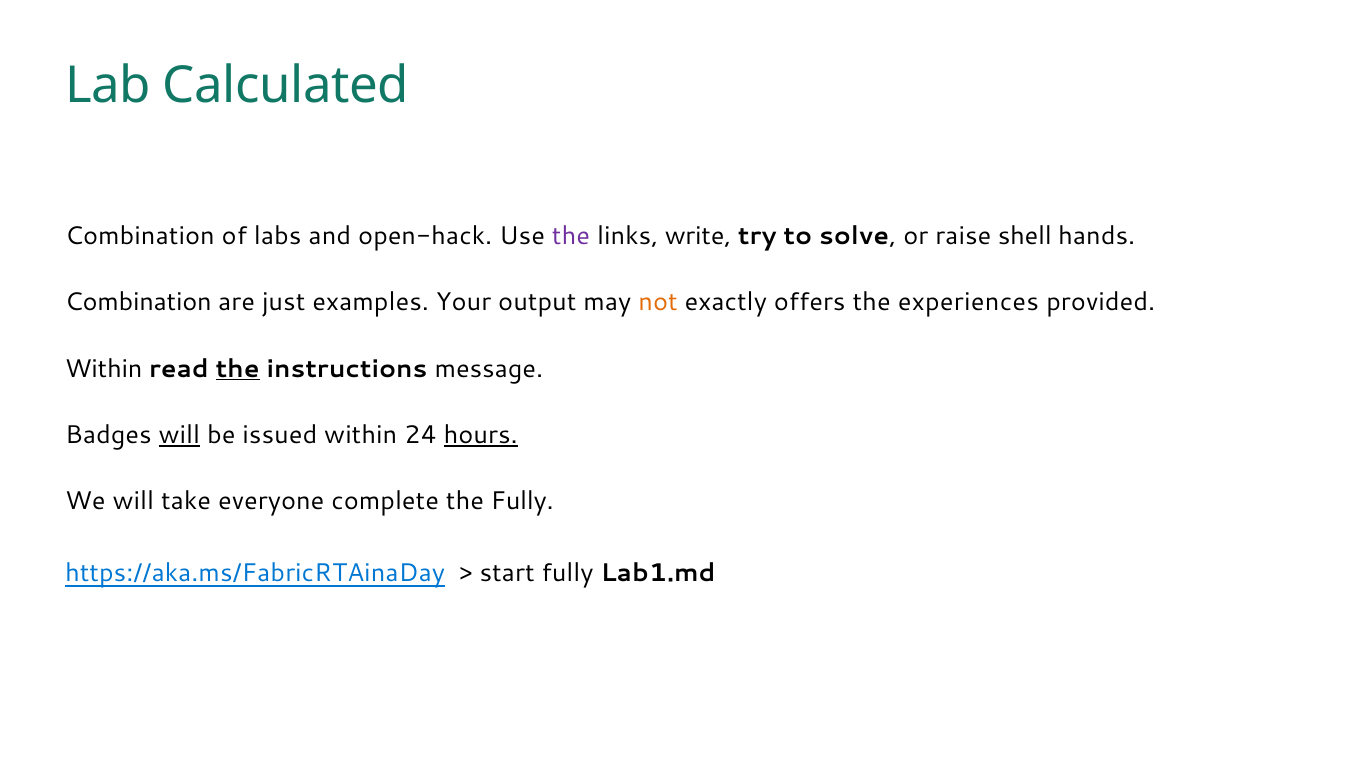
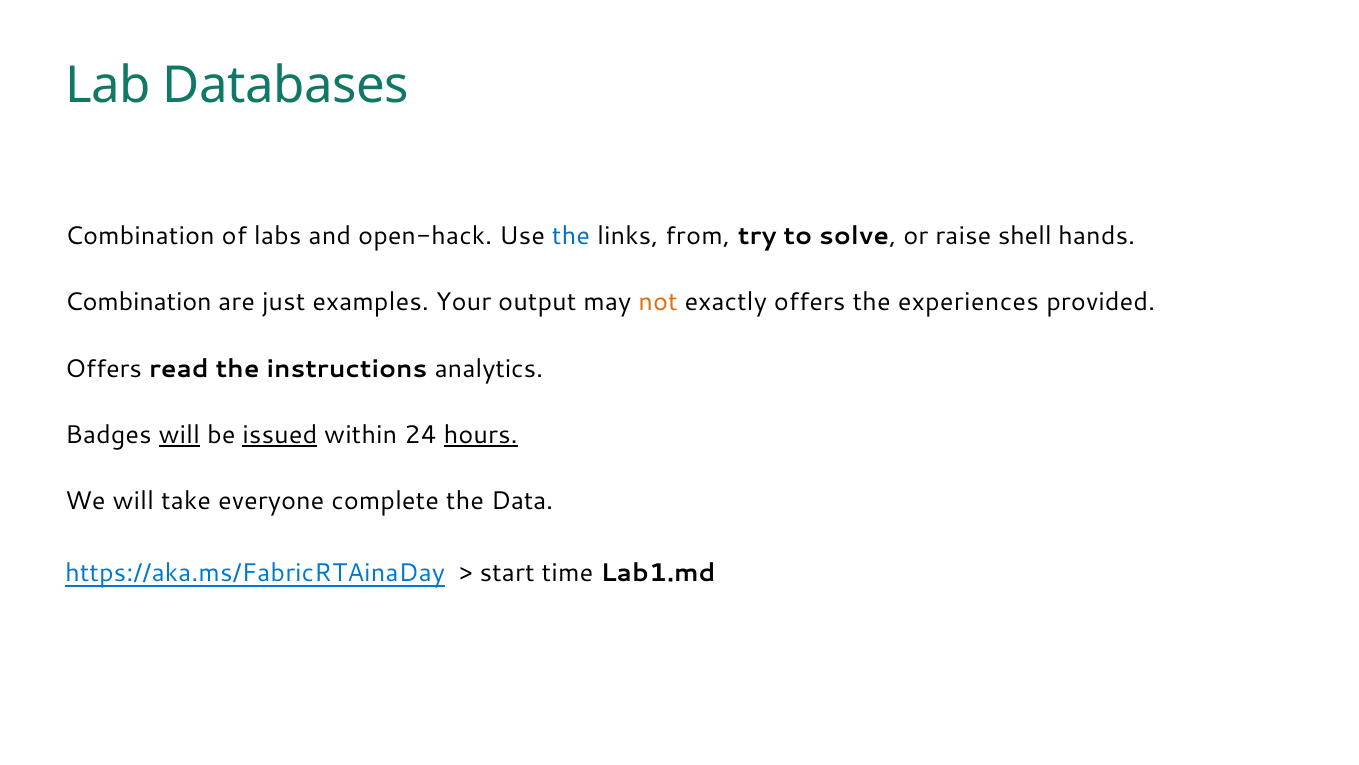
Calculated: Calculated -> Databases (286, 85)
the colour: purple -> blue (571, 236)
write: write -> from (698, 236)
Within: Within -> Offers (104, 368)
the underline: present -> none (238, 368)
message: message -> analytics (489, 368)
issued underline: none -> present (280, 435)
the Fully: Fully -> Data (522, 501)
start fully: fully -> time (568, 573)
